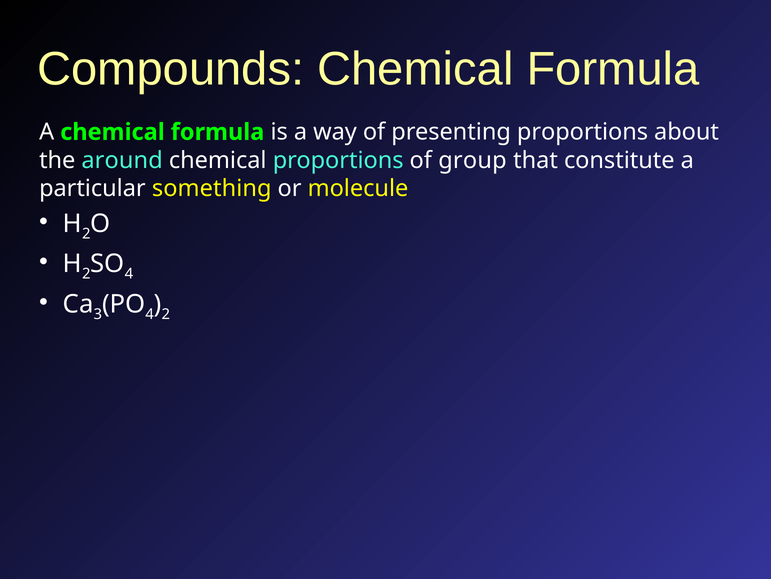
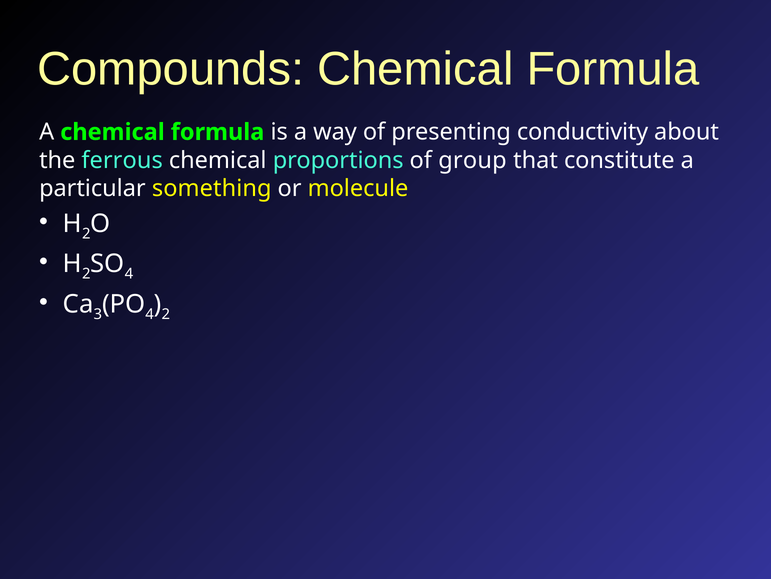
presenting proportions: proportions -> conductivity (583, 132)
around: around -> ferrous (122, 160)
